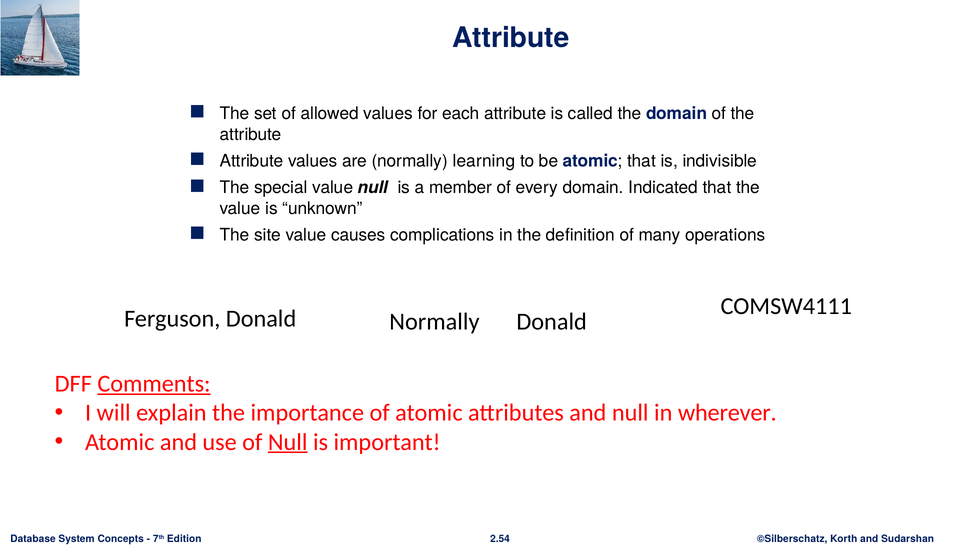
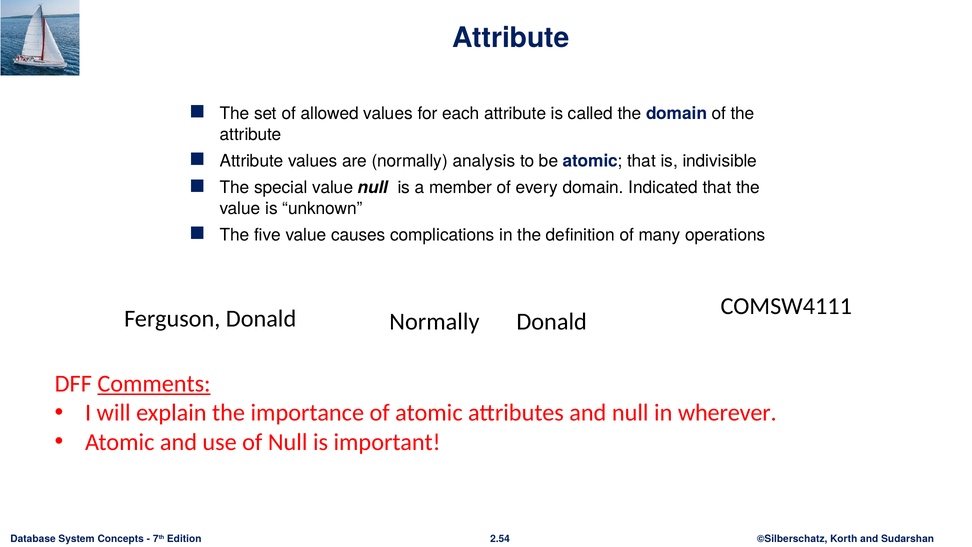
learning: learning -> analysis (484, 161)
site: site -> five (268, 235)
Null underline: present -> none (288, 442)
